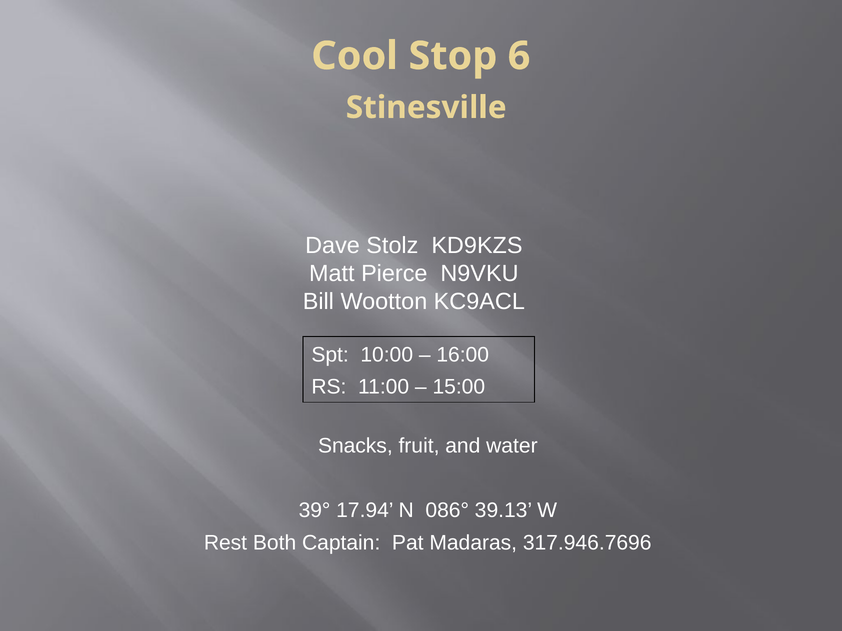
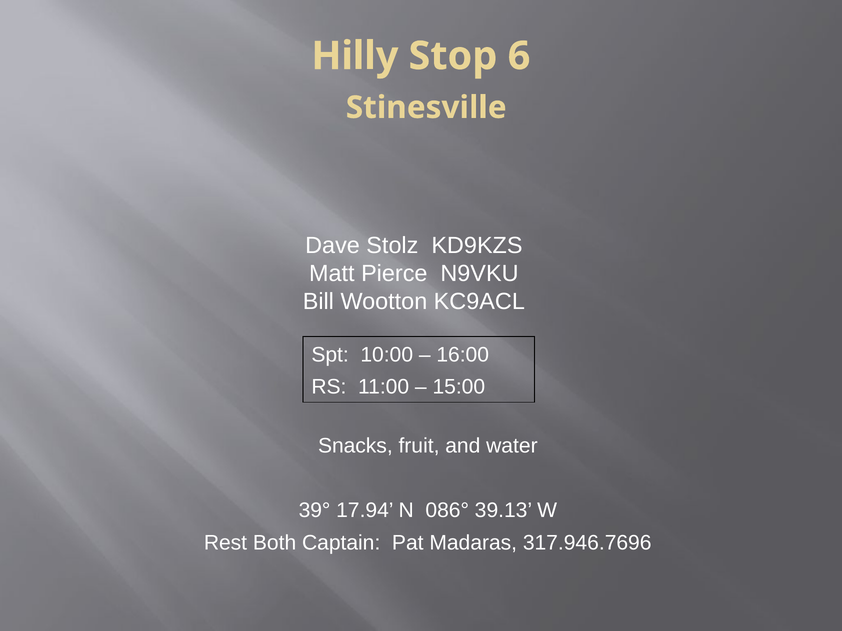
Cool: Cool -> Hilly (355, 56)
